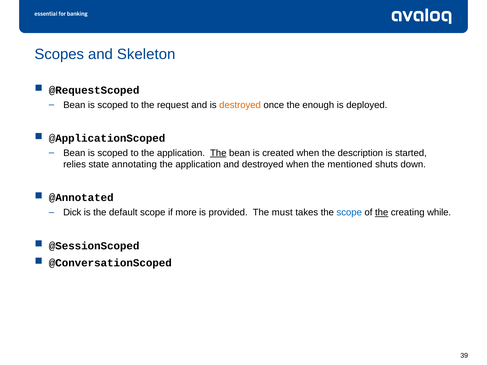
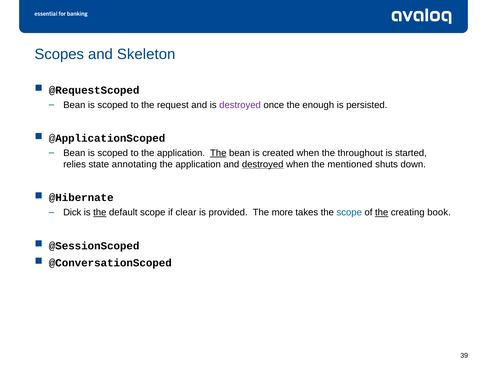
destroyed colour: orange -> purple (240, 105)
deployed: deployed -> persisted (367, 105)
description: description -> throughout (360, 153)
destroyed underline: none -> present (263, 165)
@Annotated: @Annotated -> @Hibernate (81, 198)
the underline: none -> present (100, 213)
more: more -> clear (186, 213)
must: must -> more (282, 213)
while: while -> book (439, 213)
